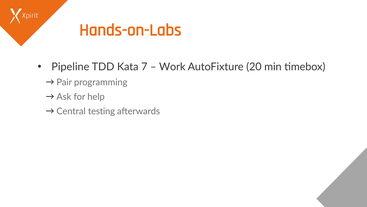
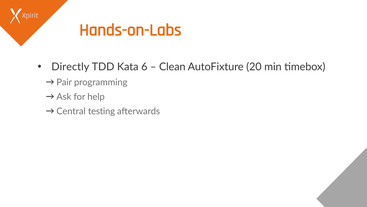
Pipeline: Pipeline -> Directly (70, 67)
7: 7 -> 6 (144, 67)
Work: Work -> Clean (172, 67)
